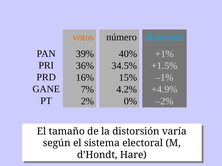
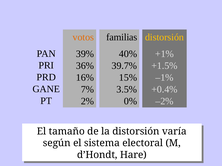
número: número -> familias (122, 37)
distorsión colour: light blue -> yellow (164, 37)
34.5%: 34.5% -> 39.7% (124, 66)
4.2%: 4.2% -> 3.5% (127, 90)
+4.9%: +4.9% -> +0.4% (164, 90)
